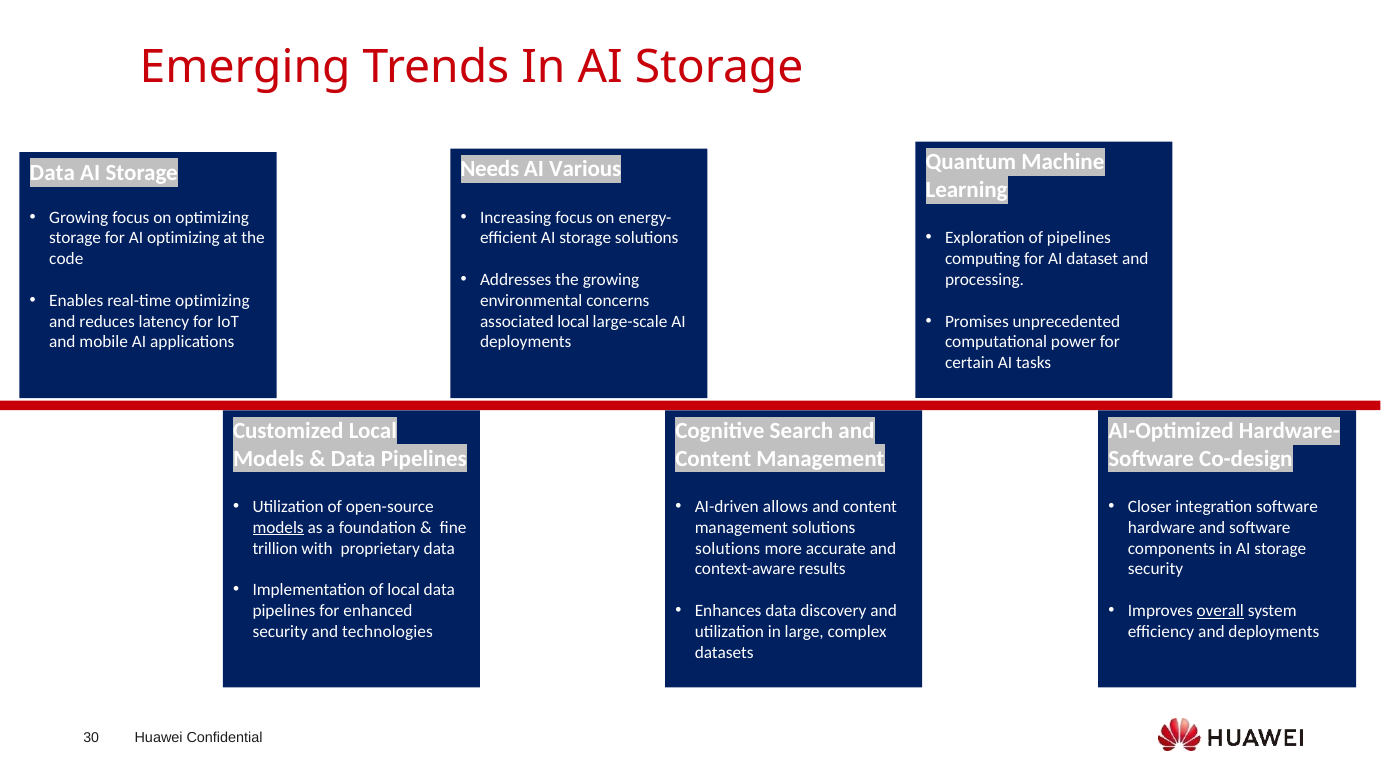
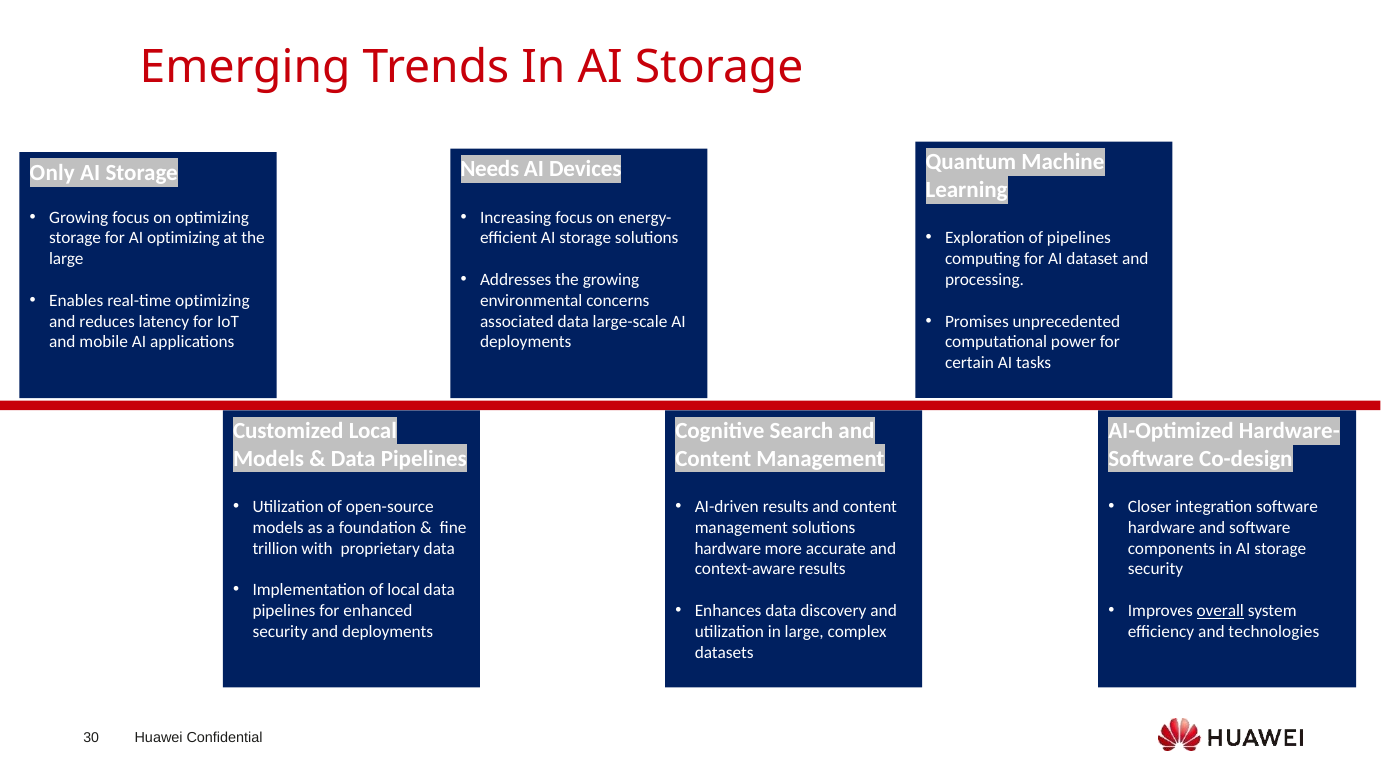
Various: Various -> Devices (585, 169)
Data: Data -> Only (52, 173)
code: code -> large (66, 259)
associated local: local -> data (573, 321)
AI-driven allows: allows -> results (786, 506)
models underline: present -> none (278, 527)
solutions: solutions -> hardware (728, 548)
and technologies: technologies -> deployments (388, 631)
and deployments: deployments -> technologies (1274, 631)
